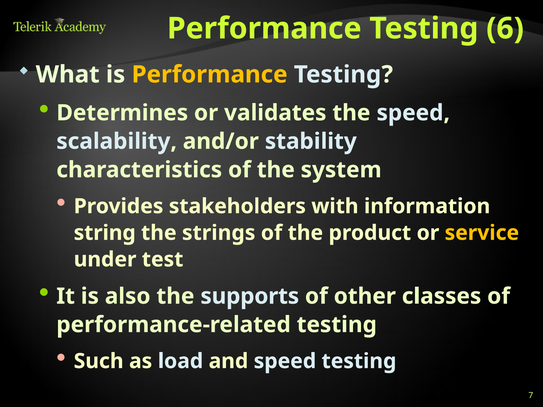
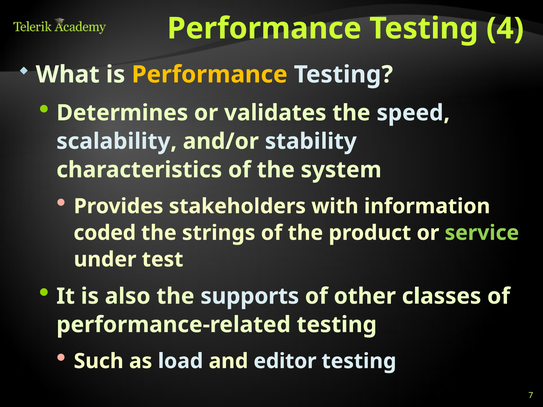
6: 6 -> 4 (505, 29)
string: string -> coded (105, 233)
service colour: yellow -> light green (482, 233)
and speed: speed -> editor (285, 361)
